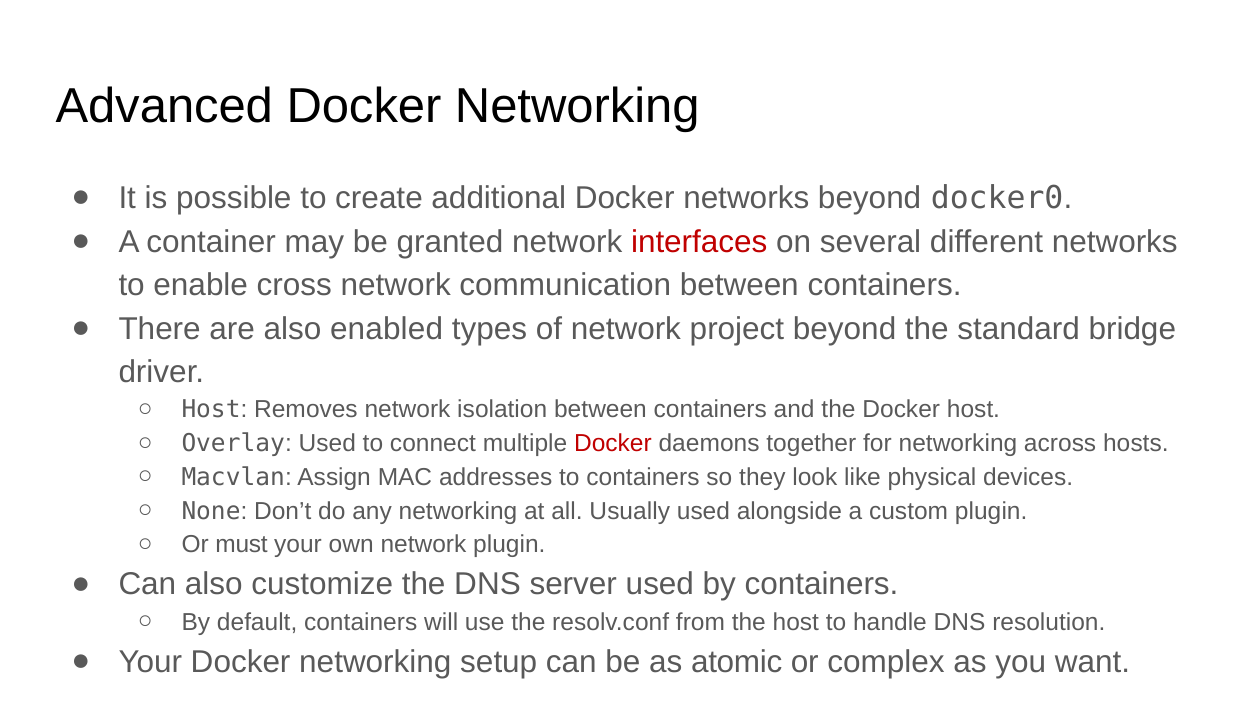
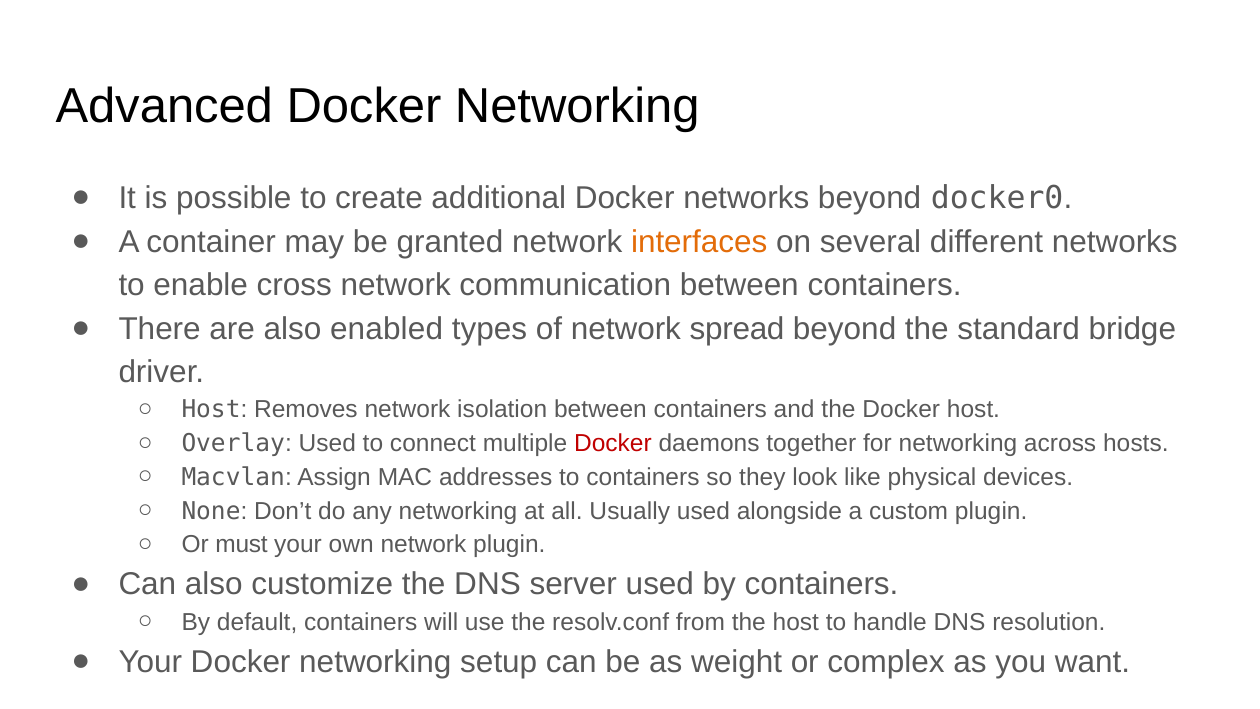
interfaces colour: red -> orange (699, 242)
project: project -> spread (737, 329)
atomic: atomic -> weight (737, 662)
